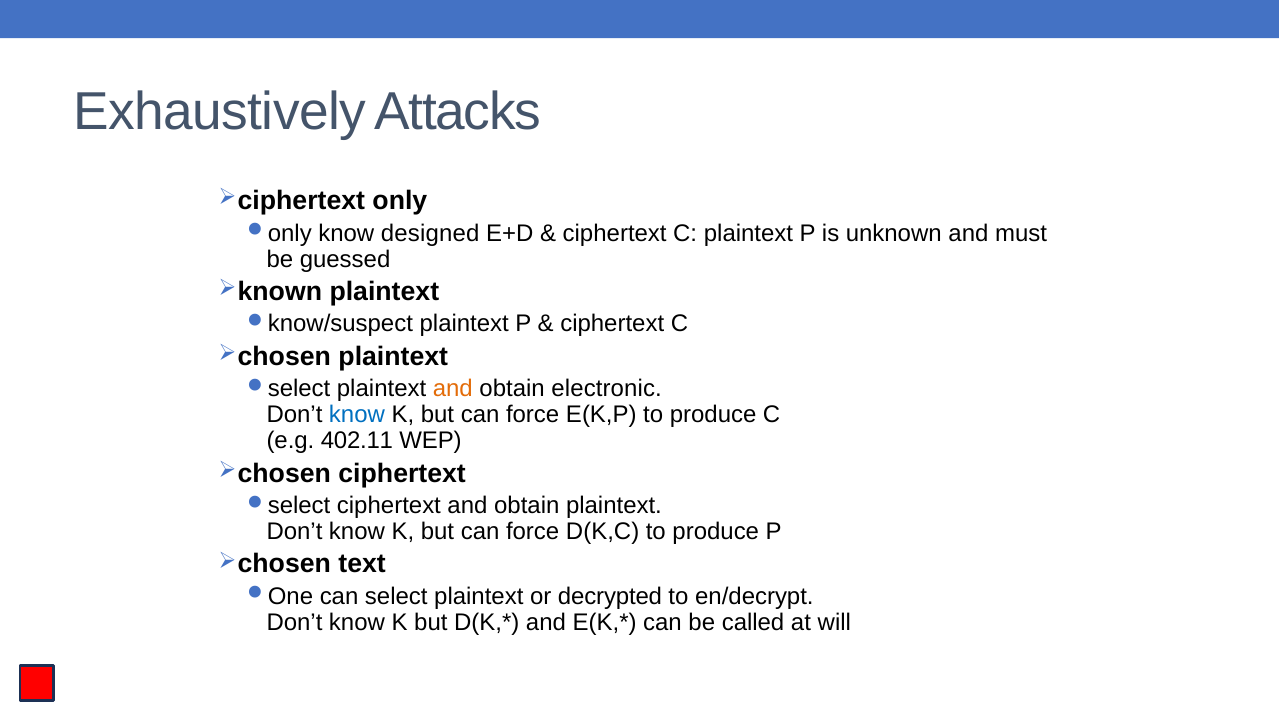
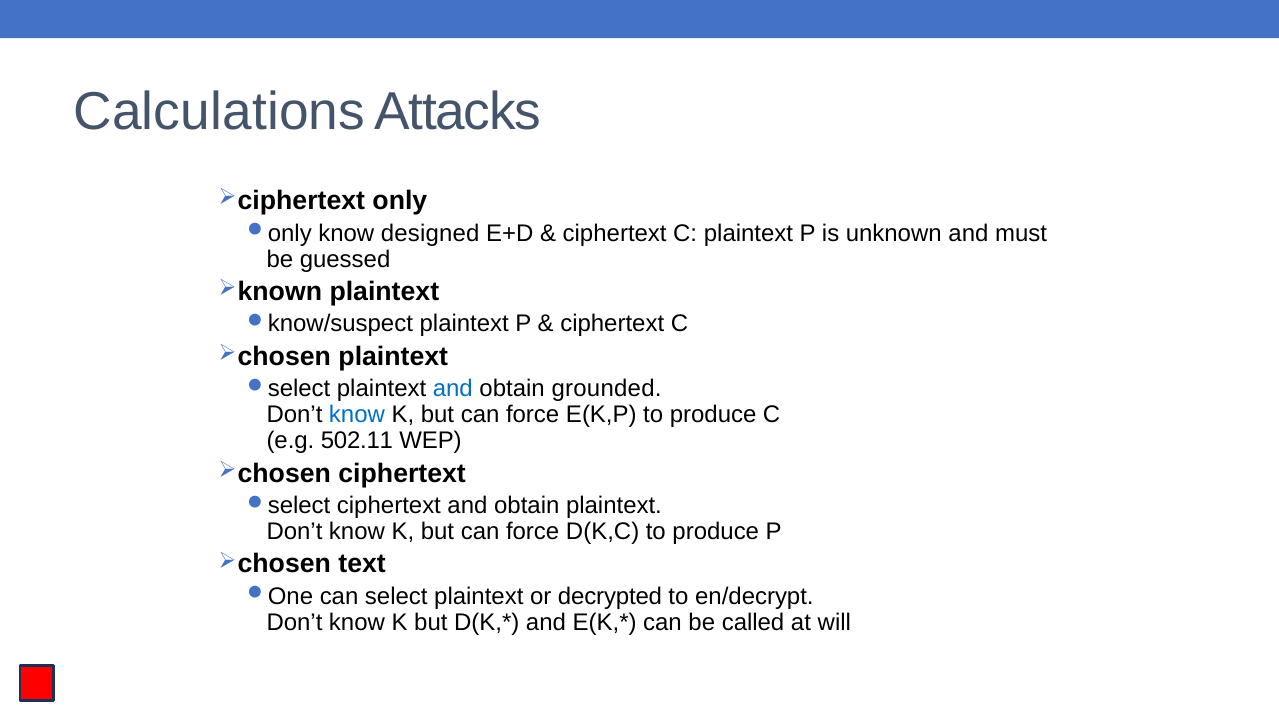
Exhaustively: Exhaustively -> Calculations (219, 112)
and colour: orange -> blue (453, 389)
electronic: electronic -> grounded (607, 389)
402.11: 402.11 -> 502.11 (357, 440)
